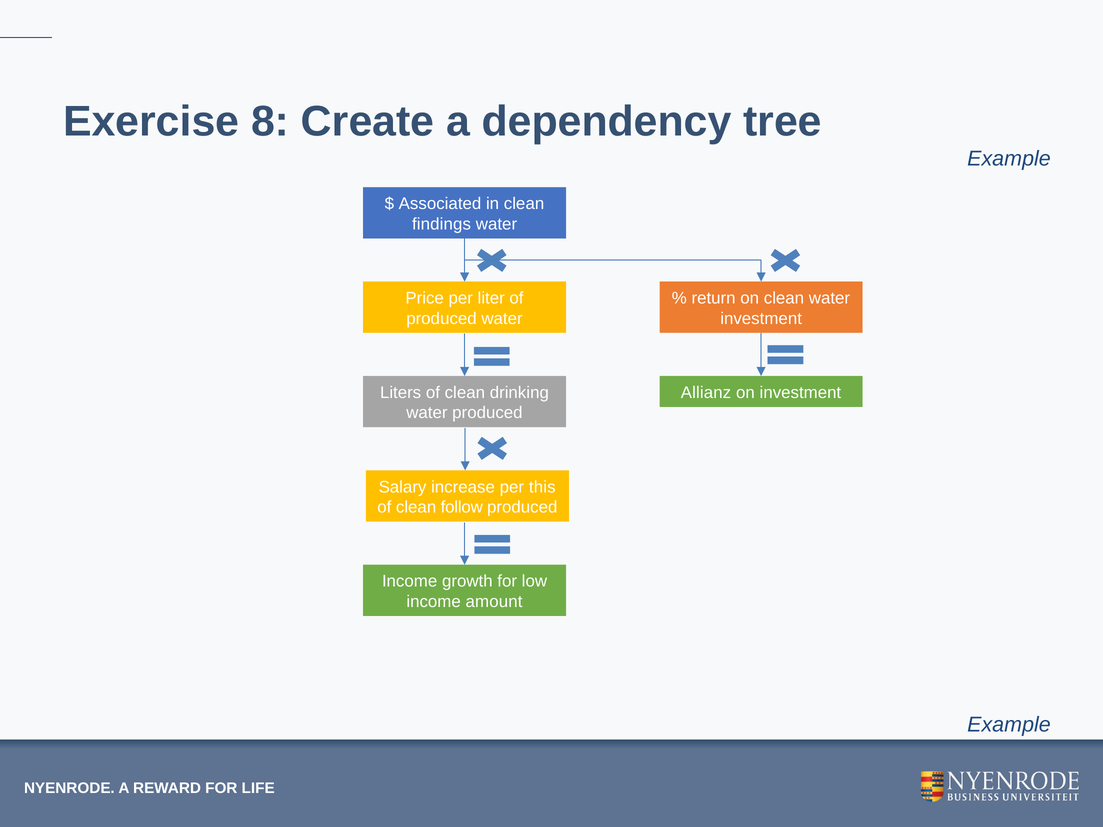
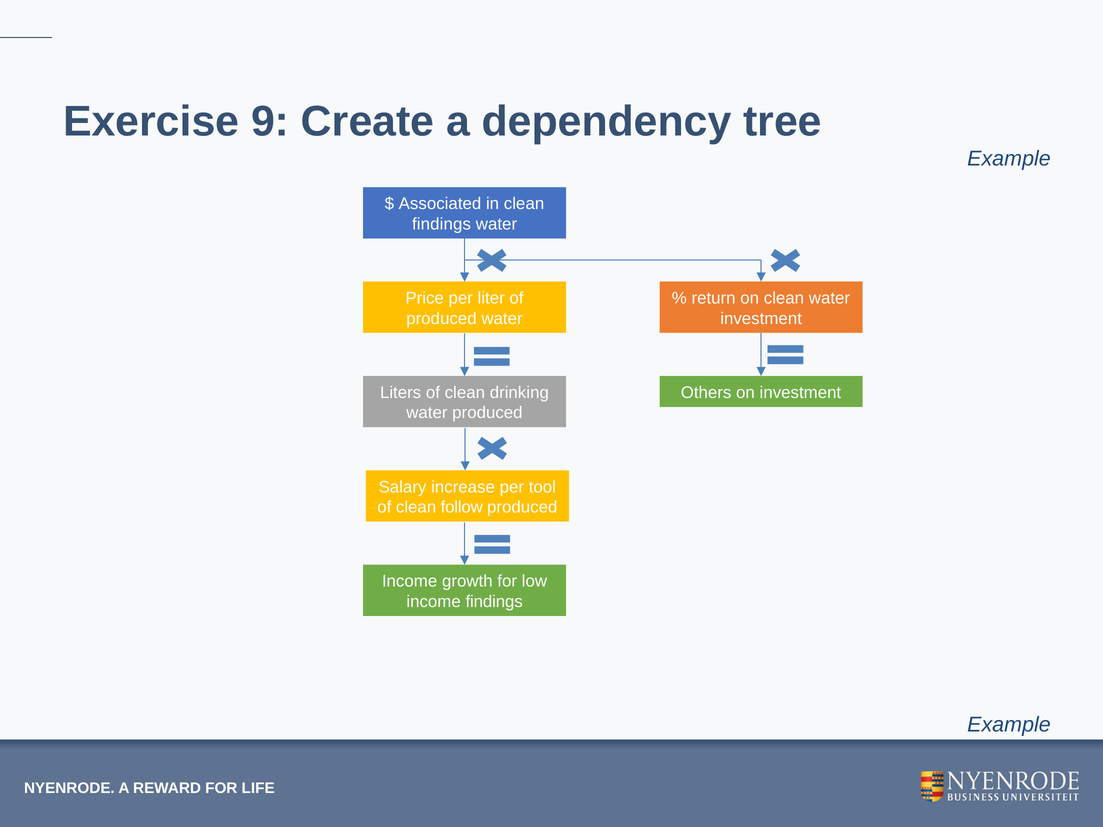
8: 8 -> 9 (270, 122)
Allianz: Allianz -> Others (706, 393)
this: this -> tool (542, 487)
income amount: amount -> findings (494, 602)
